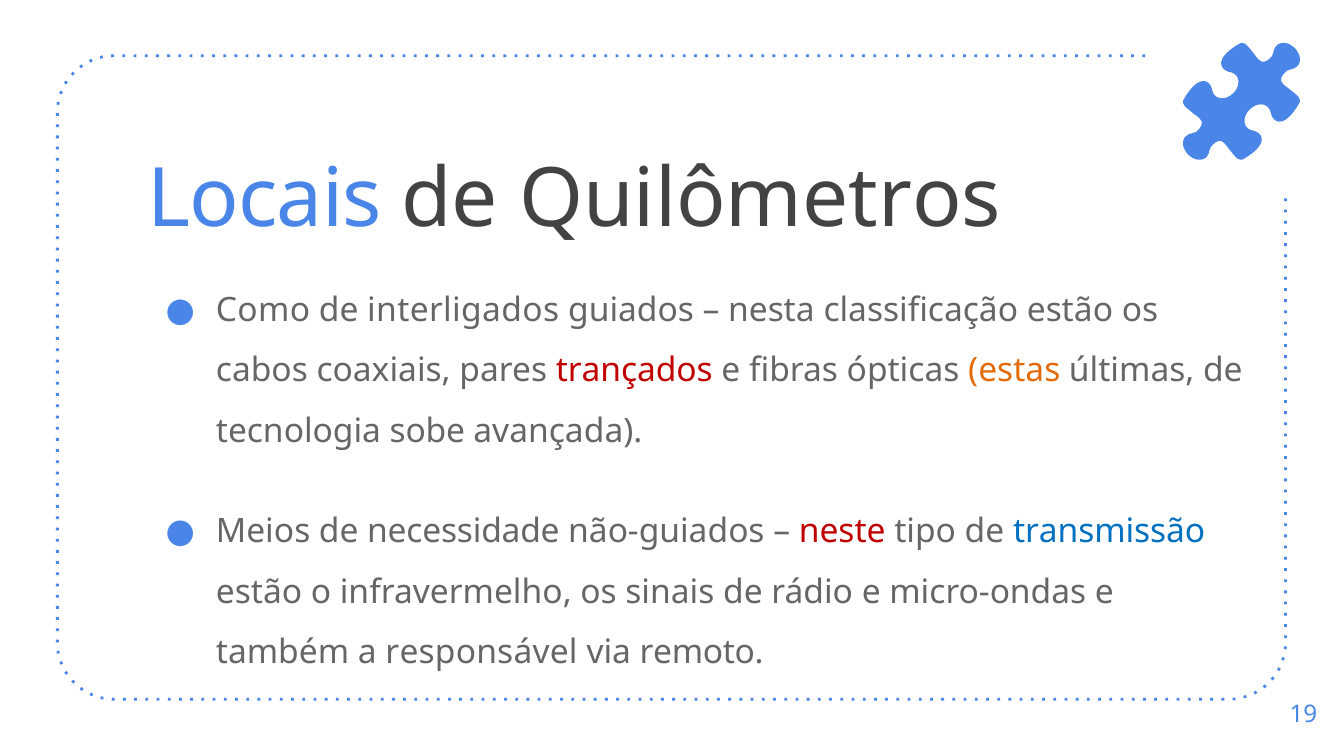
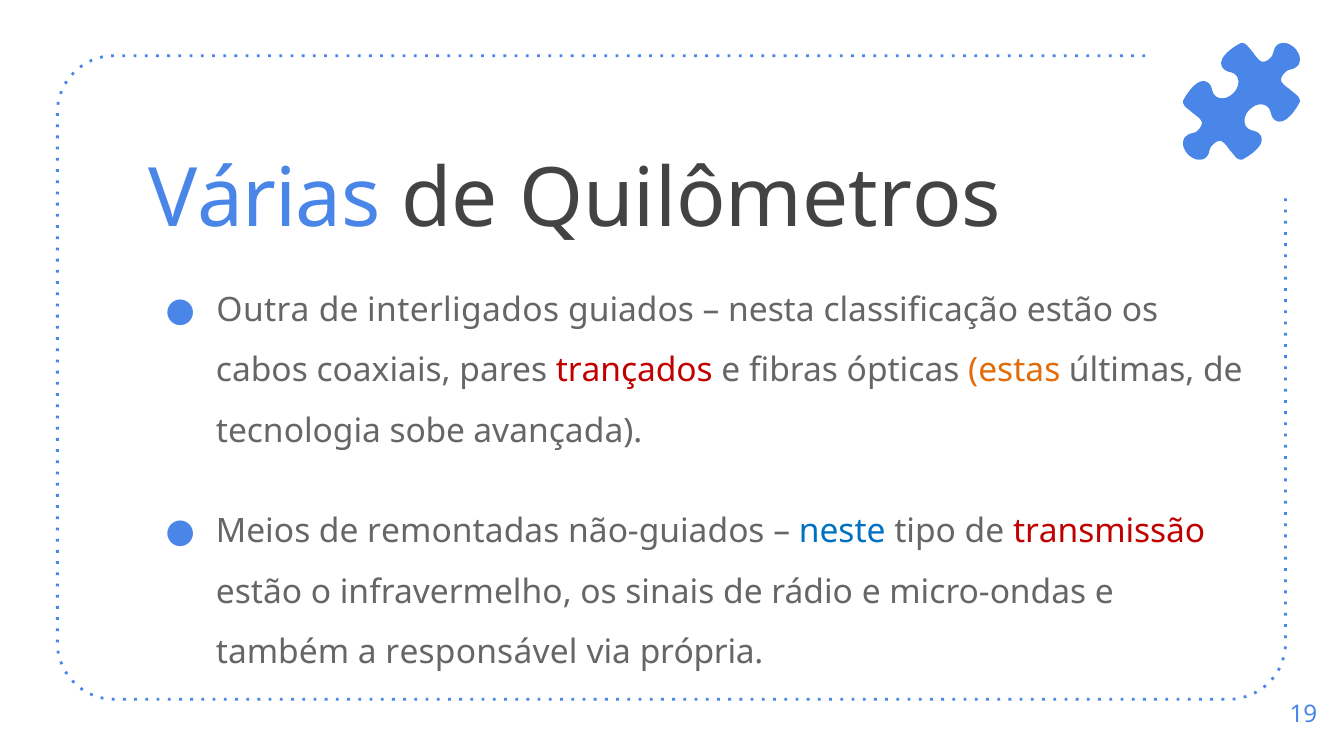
Locais: Locais -> Várias (265, 199)
Como: Como -> Outra (263, 311)
necessidade: necessidade -> remontadas (463, 532)
neste colour: red -> blue (842, 532)
transmissão colour: blue -> red (1109, 532)
remoto: remoto -> própria (702, 653)
